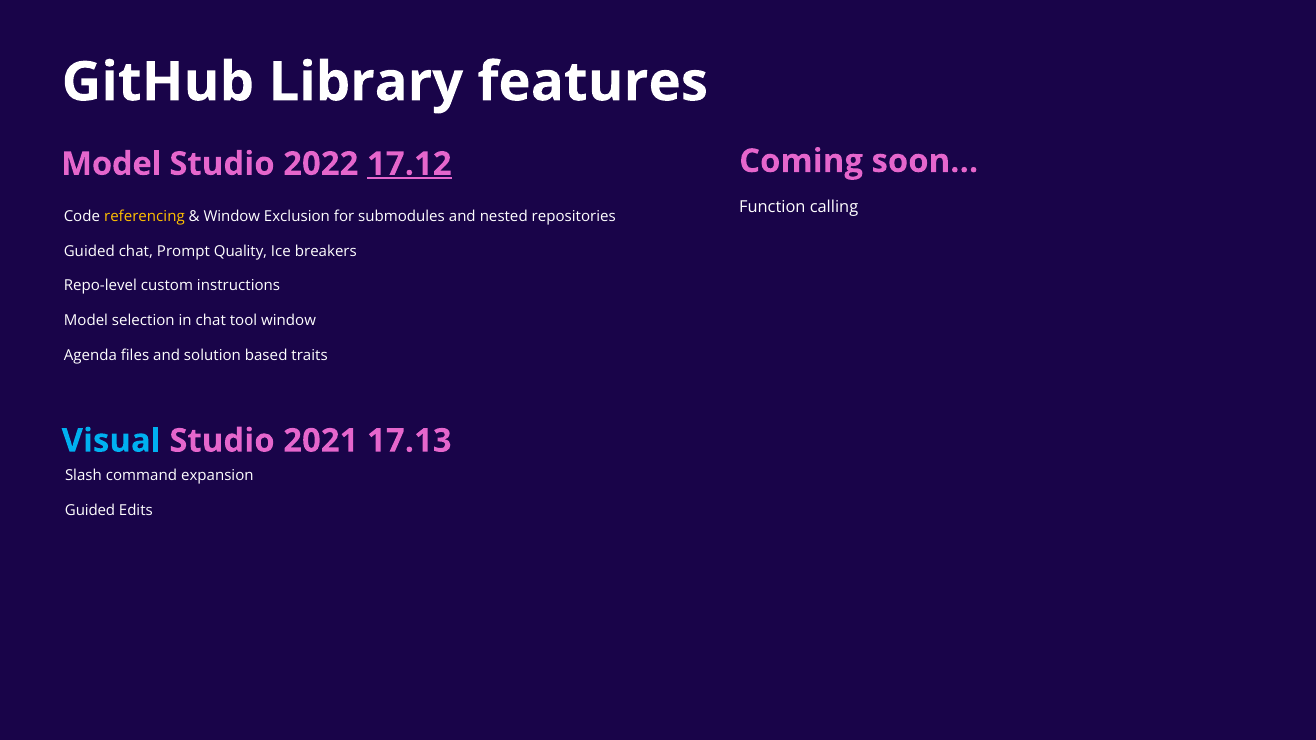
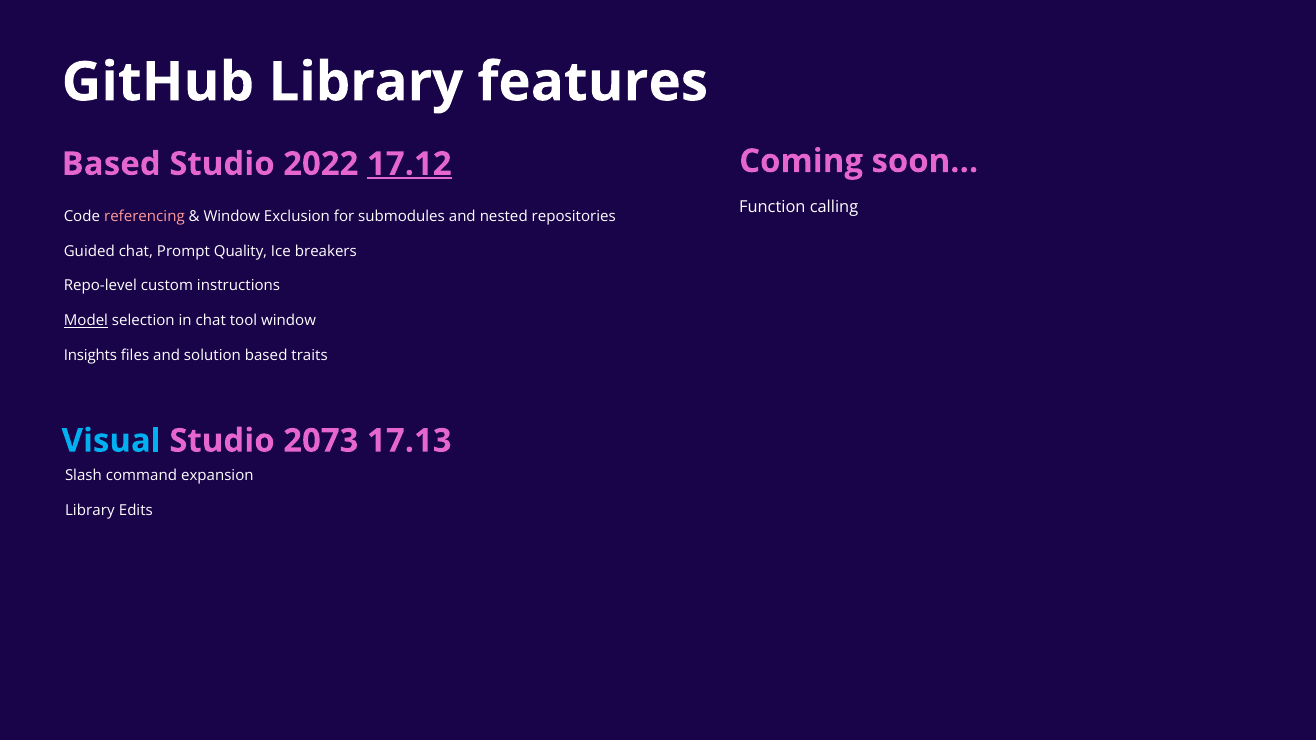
Model: Model -> Based (111, 164)
referencing colour: yellow -> pink (144, 216)
Model underline: none -> present (86, 321)
Agenda: Agenda -> Insights (90, 356)
2021: 2021 -> 2073 (321, 441)
Guided: Guided -> Library (90, 511)
